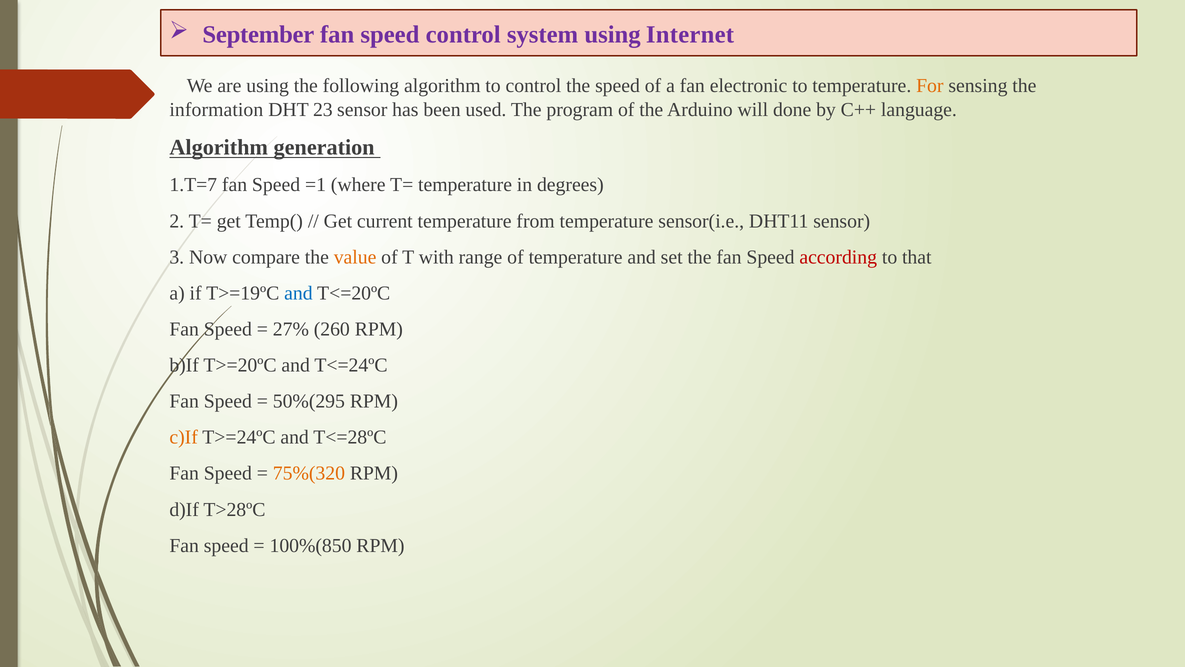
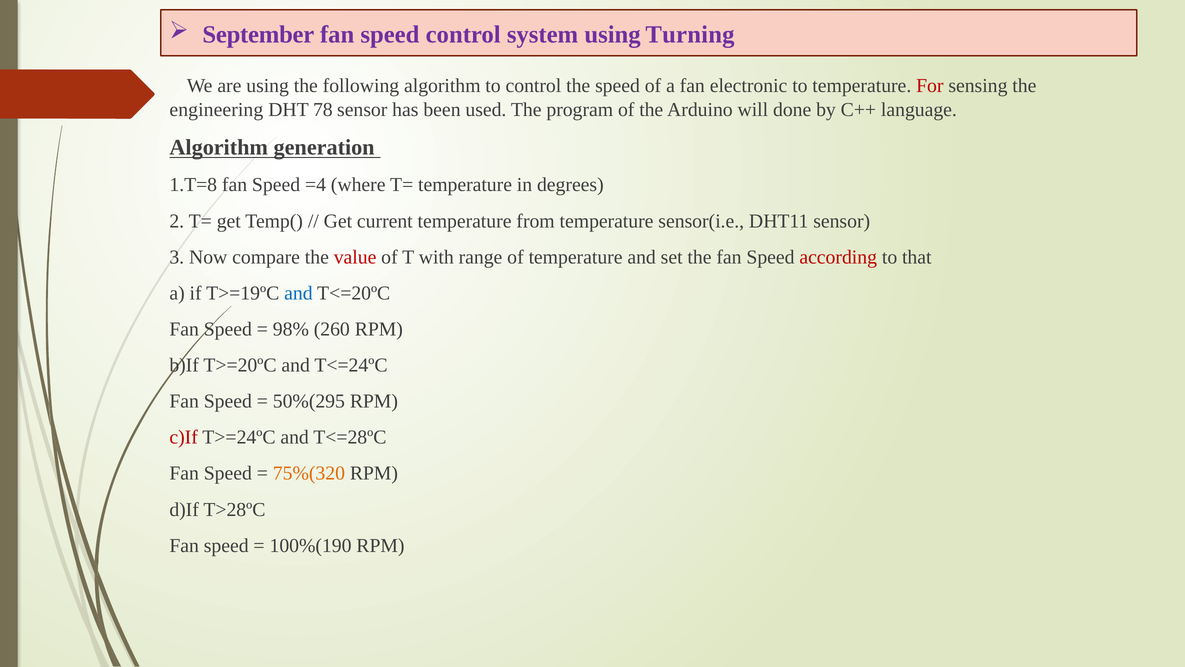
Internet: Internet -> Turning (690, 34)
For colour: orange -> red (930, 86)
information: information -> engineering (216, 110)
23: 23 -> 78 (323, 110)
1.T=7: 1.T=7 -> 1.T=8 (193, 185)
=1: =1 -> =4 (316, 185)
value colour: orange -> red (355, 257)
27%: 27% -> 98% (291, 329)
c)If colour: orange -> red (184, 437)
100%(850: 100%(850 -> 100%(190 (311, 545)
